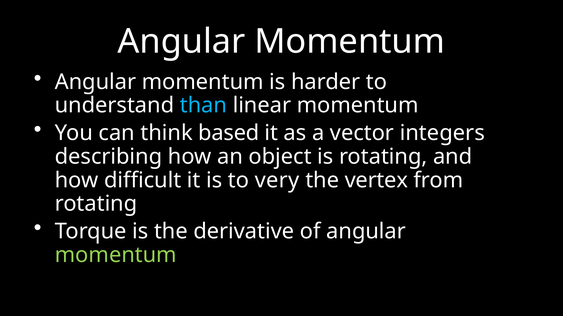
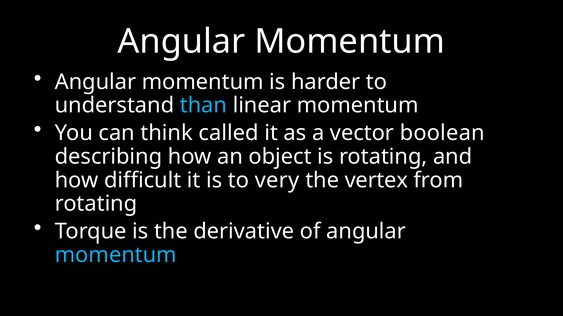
based: based -> called (229, 133)
integers: integers -> boolean (442, 133)
momentum colour: light green -> light blue (116, 255)
